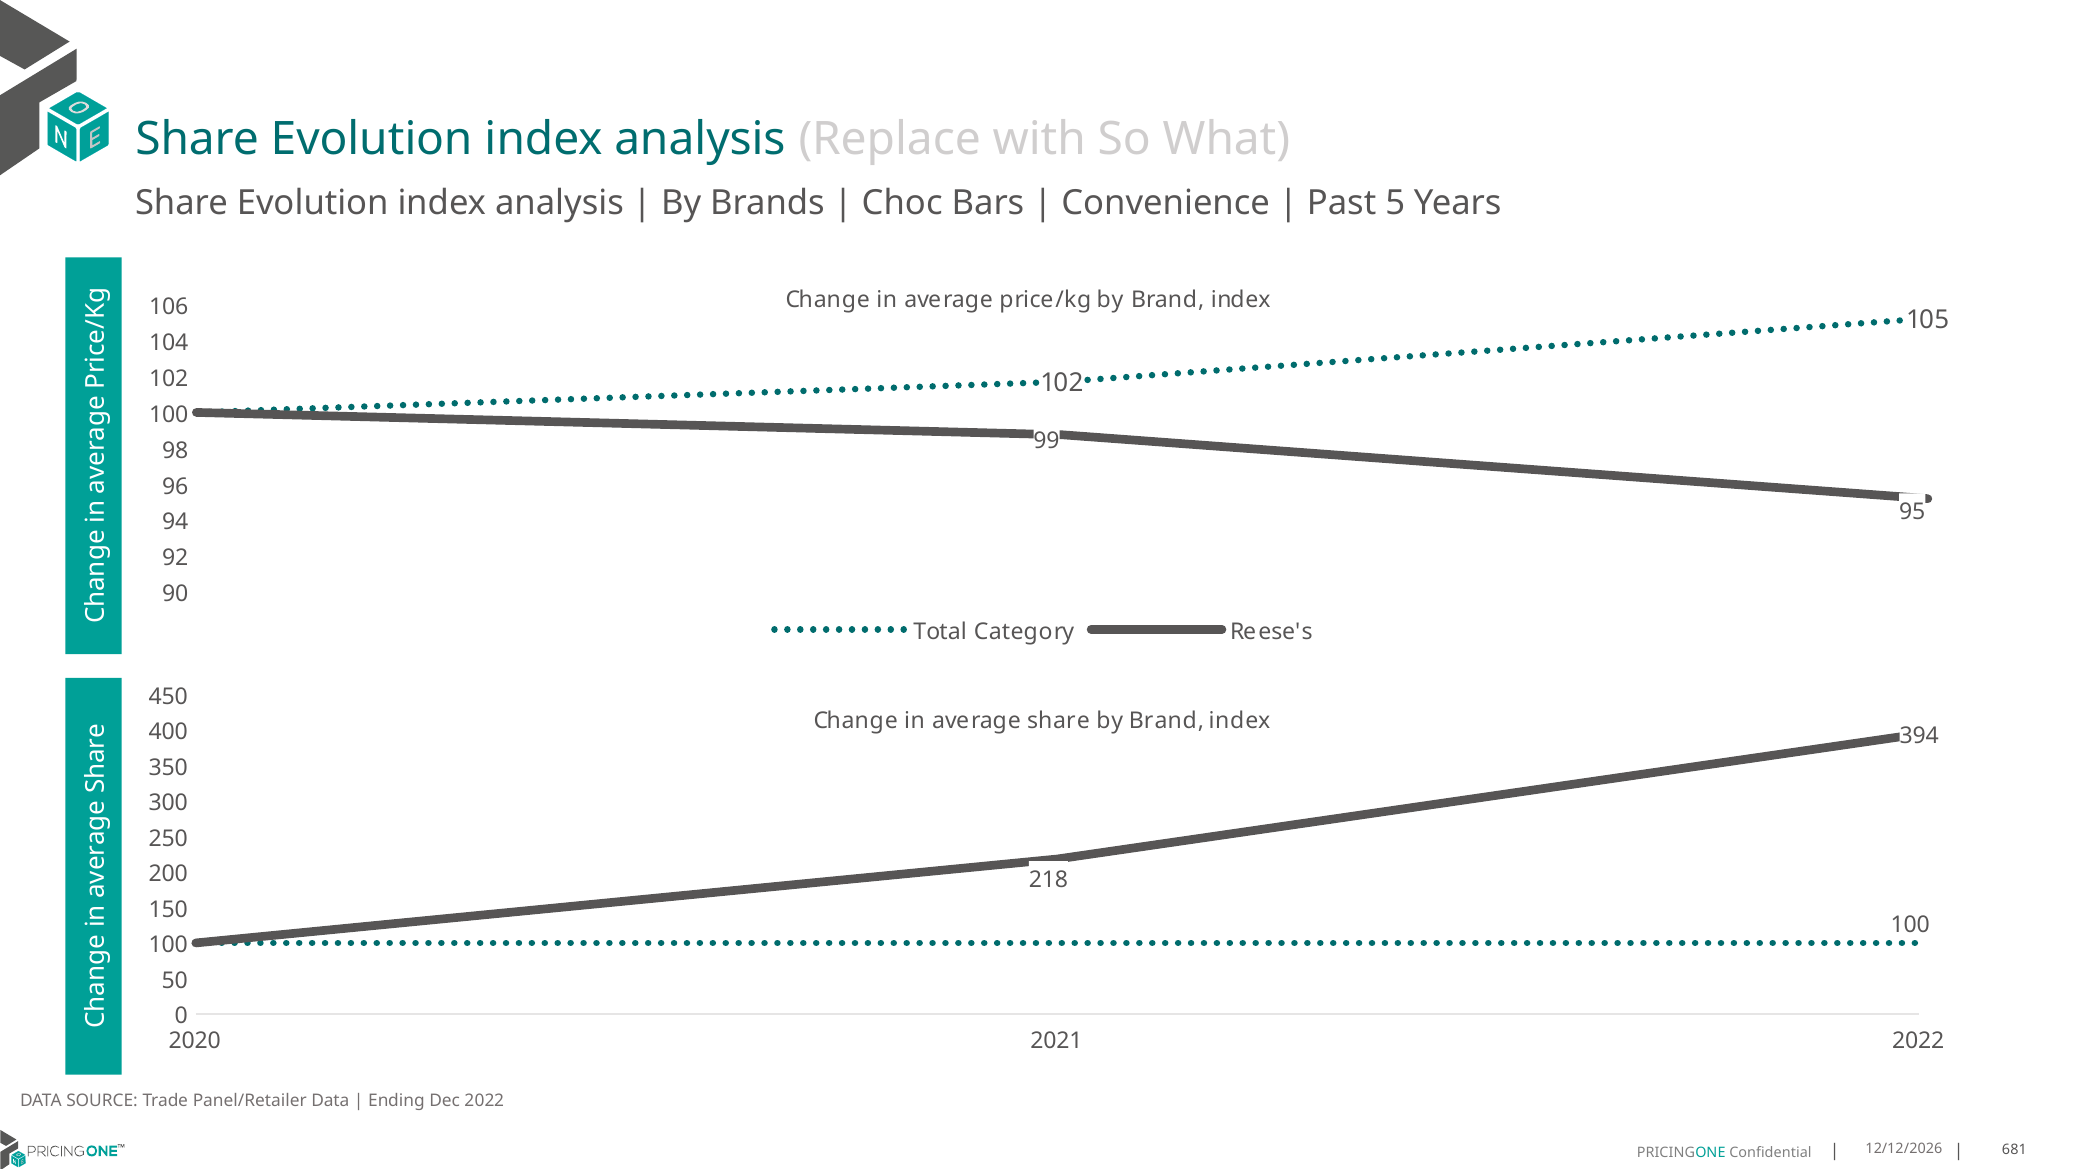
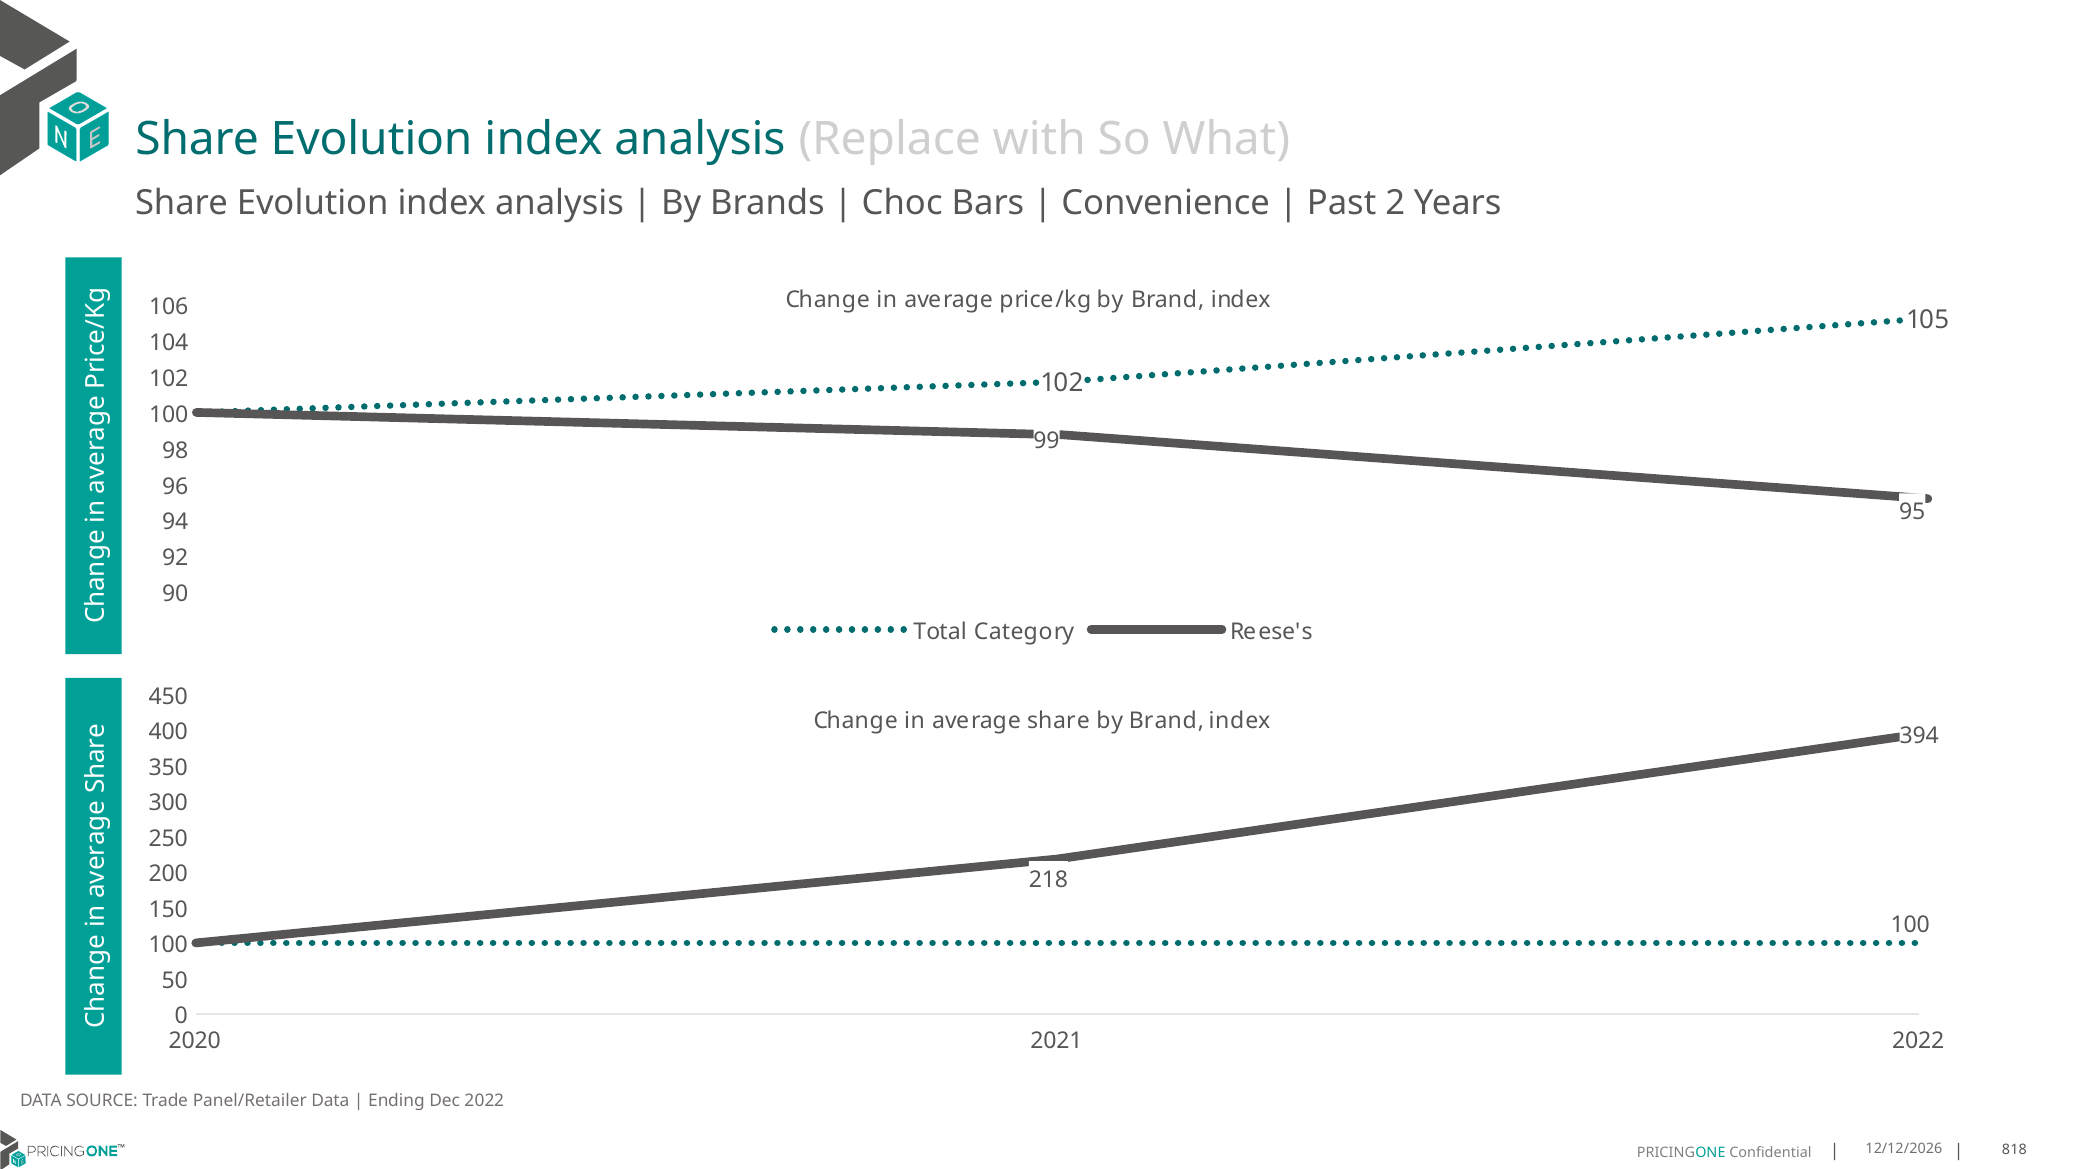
5: 5 -> 2 (1395, 203)
681: 681 -> 818 (2014, 1149)
